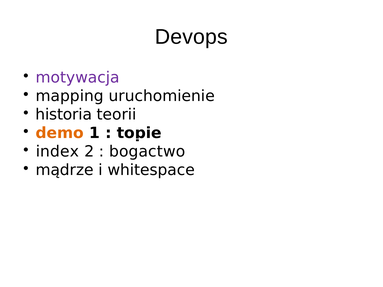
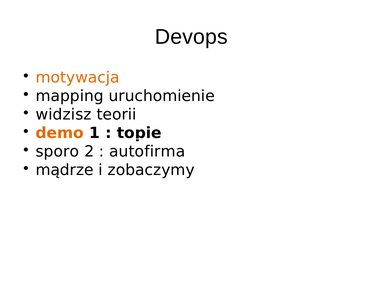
motywacja colour: purple -> orange (78, 78)
historia: historia -> widzisz (64, 115)
index: index -> sporo (57, 152)
bogactwo: bogactwo -> autofirma (147, 152)
whitespace: whitespace -> zobaczymy (151, 170)
